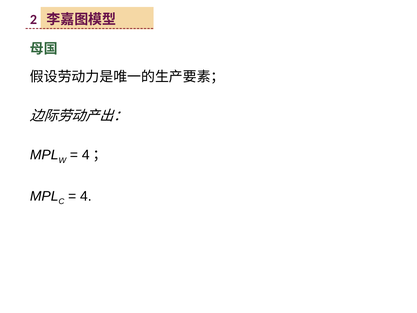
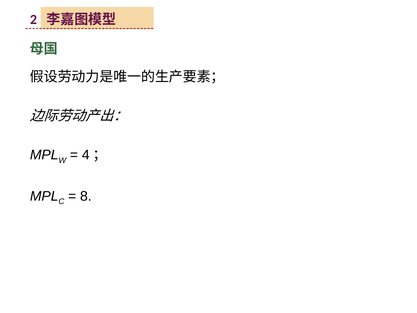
4: 4 -> 8 (86, 196)
